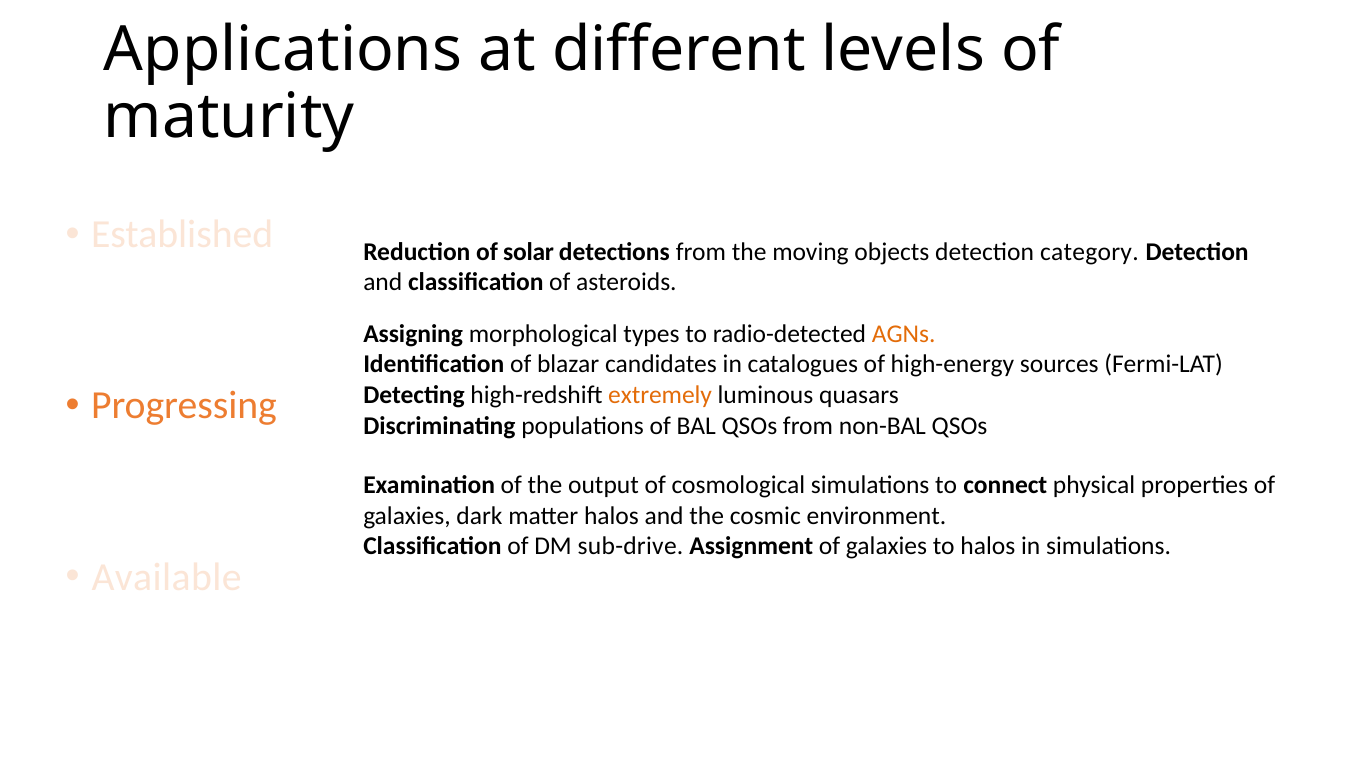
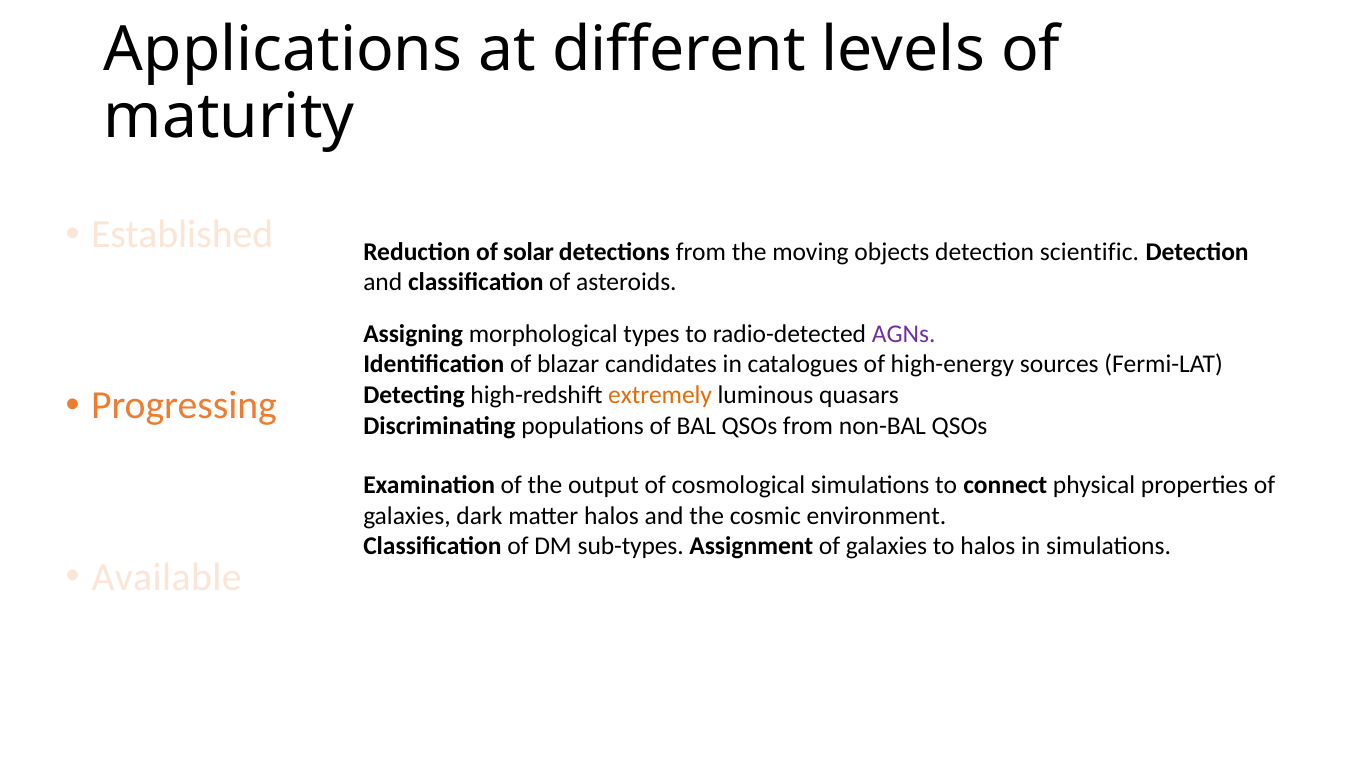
category: category -> scientific (1089, 252)
AGNs colour: orange -> purple (904, 334)
sub-drive: sub-drive -> sub-types (631, 546)
